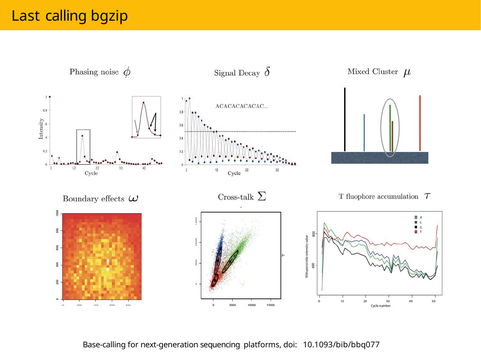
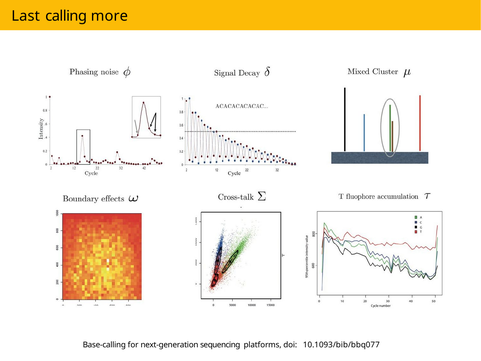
bgzip: bgzip -> more (109, 16)
